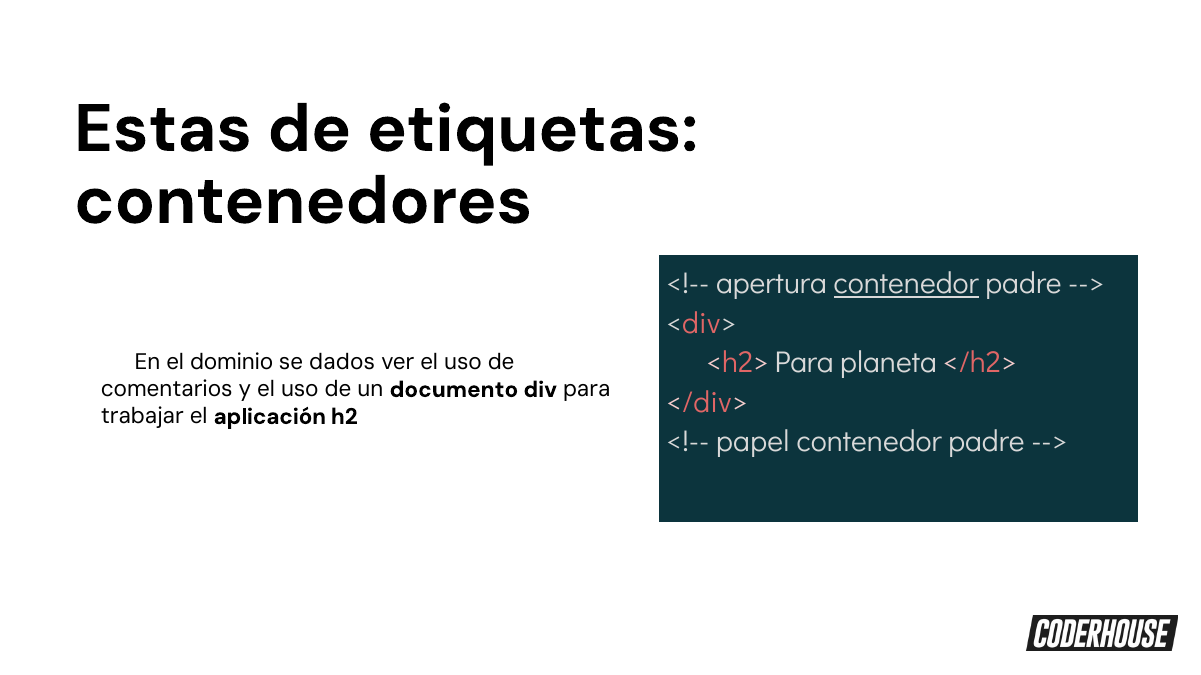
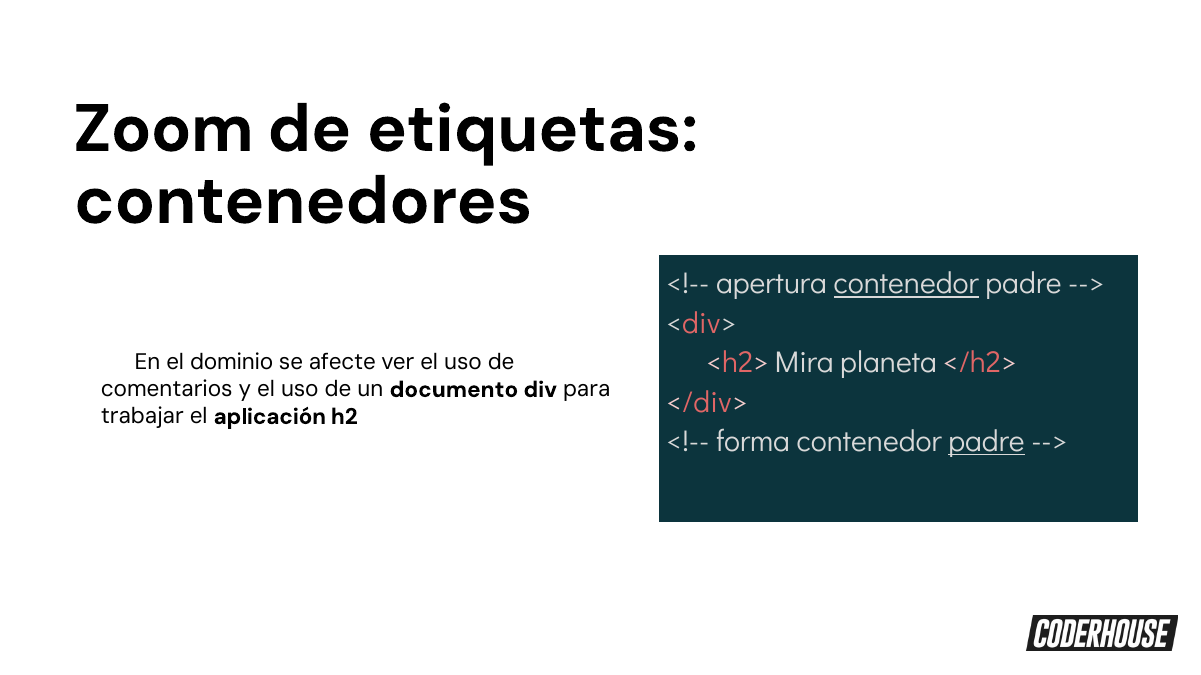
Estas: Estas -> Zoom (163, 129)
<h2> Para: Para -> Mira (804, 363)
dados: dados -> afecte (342, 363)
papel: papel -> forma (753, 442)
padre underline: none -> present (987, 442)
